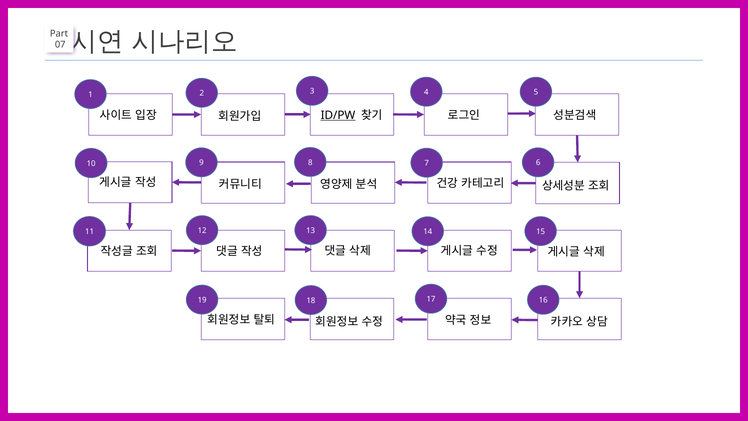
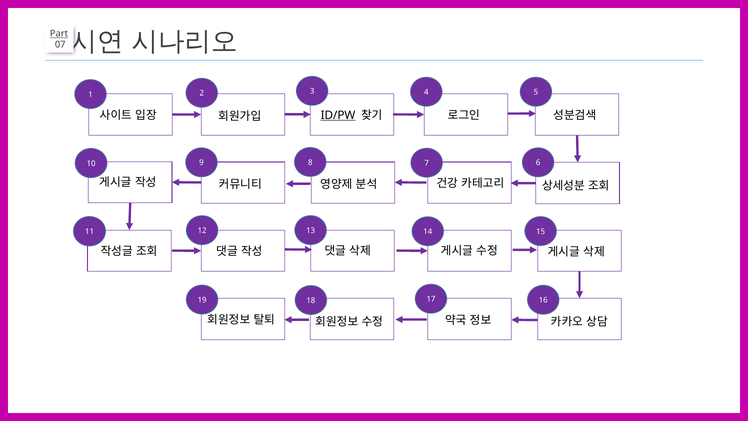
Part underline: none -> present (59, 34)
